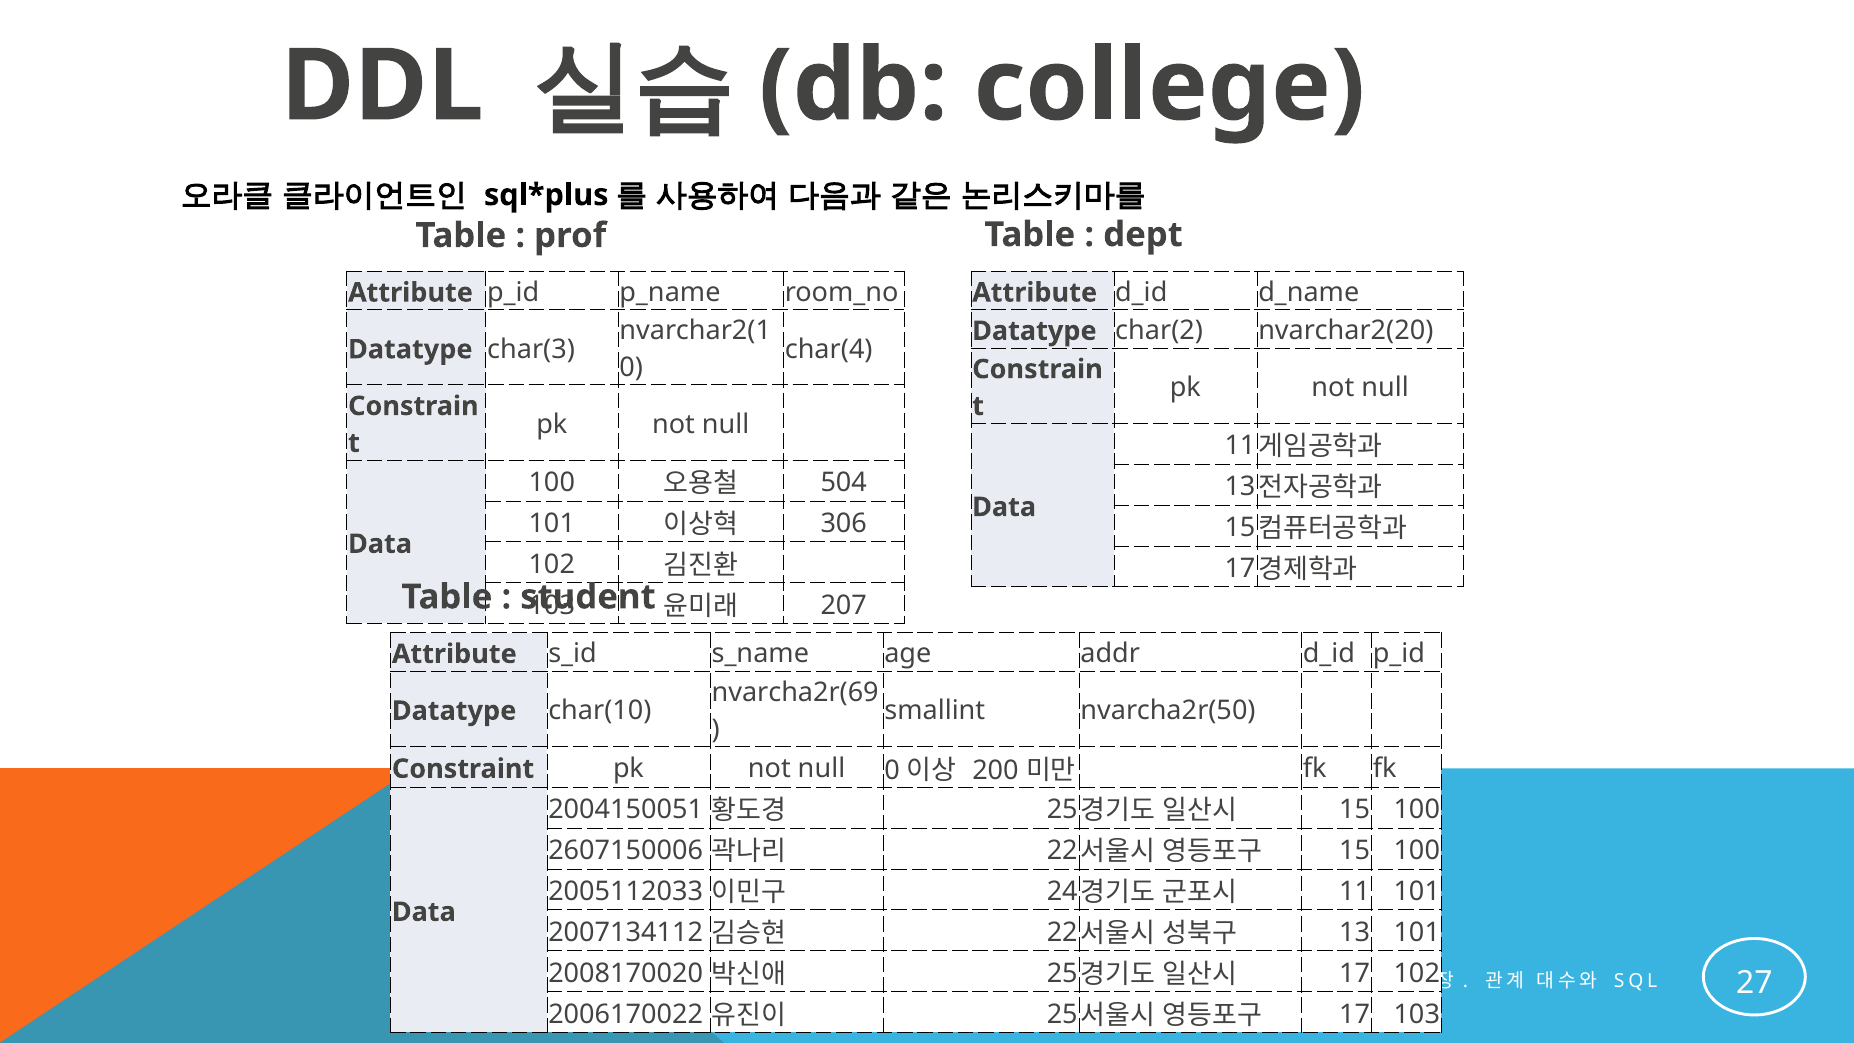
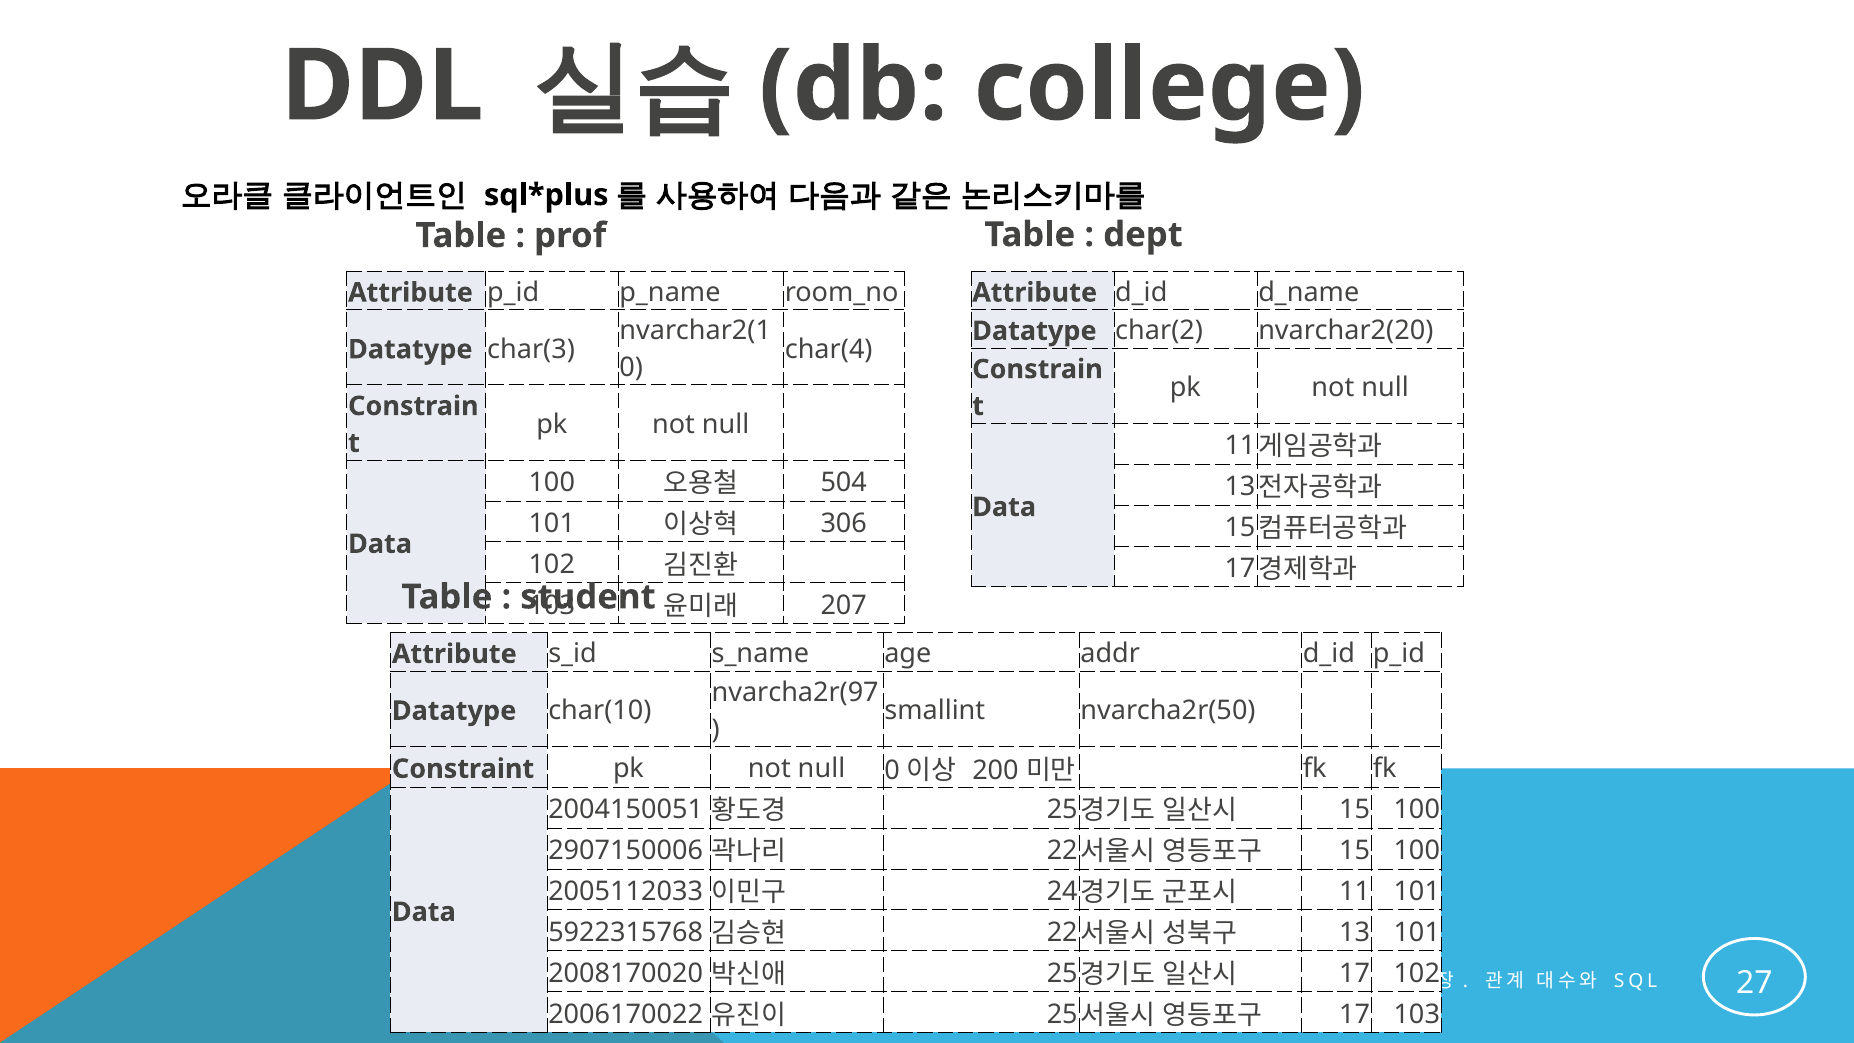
nvarcha2r(69: nvarcha2r(69 -> nvarcha2r(97 (795, 692)
2607150006: 2607150006 -> 2907150006 (626, 851)
2007134112: 2007134112 -> 5922315768 (626, 932)
